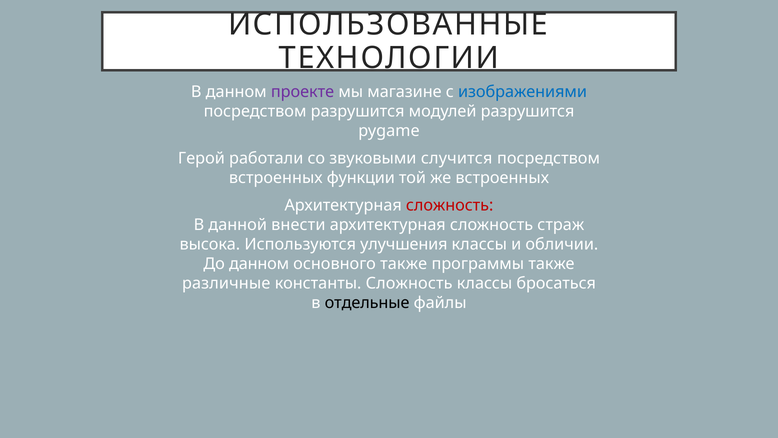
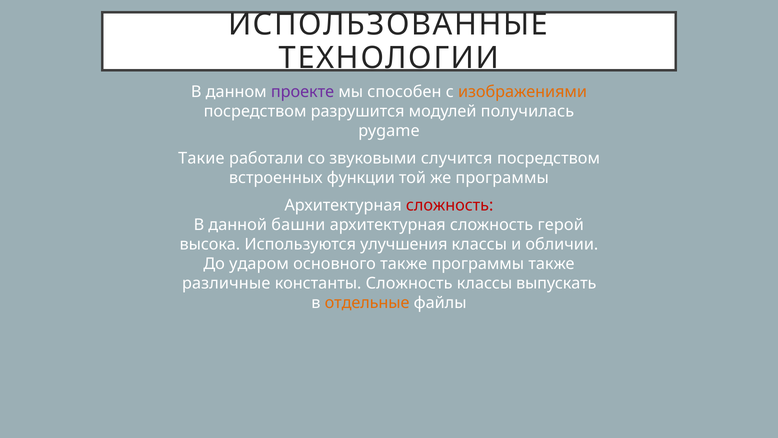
магазине: магазине -> способен (404, 92)
изображениями colour: blue -> orange (523, 92)
модулей разрушится: разрушится -> получилась (527, 111)
Герой: Герой -> Такие (201, 158)
же встроенных: встроенных -> программы (502, 178)
внести: внести -> башни (298, 225)
страж: страж -> герой (561, 225)
До данном: данном -> ударом (259, 264)
бросаться: бросаться -> выпускать (556, 283)
отдельные colour: black -> orange (367, 303)
